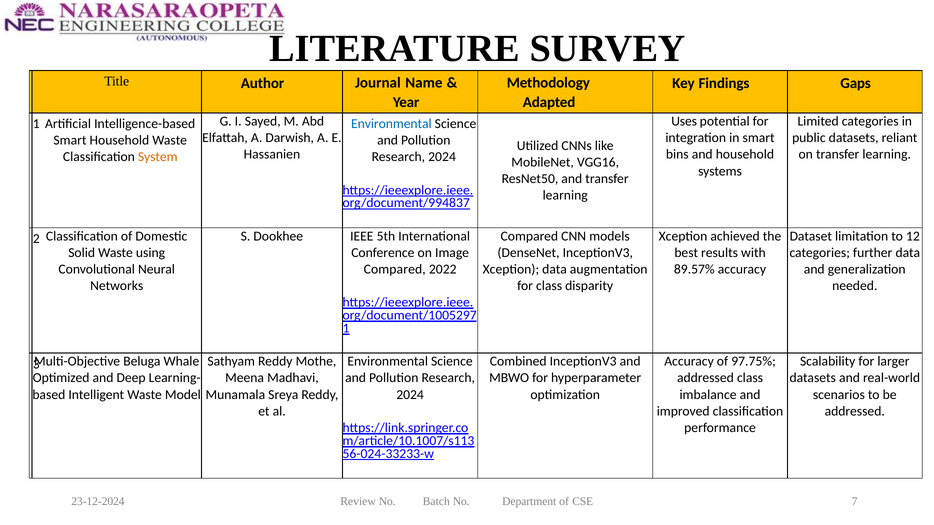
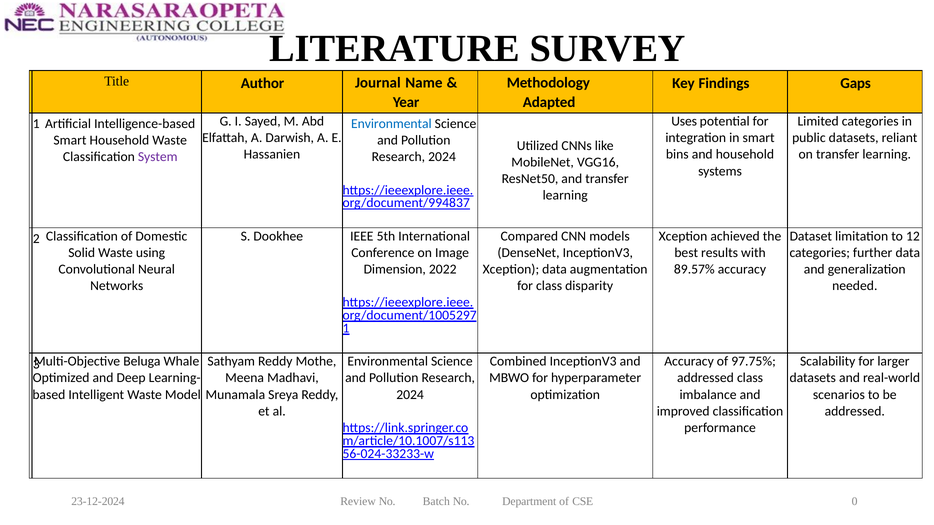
System colour: orange -> purple (158, 157)
Compared: Compared -> Dimension (395, 269)
7: 7 -> 0 (855, 502)
